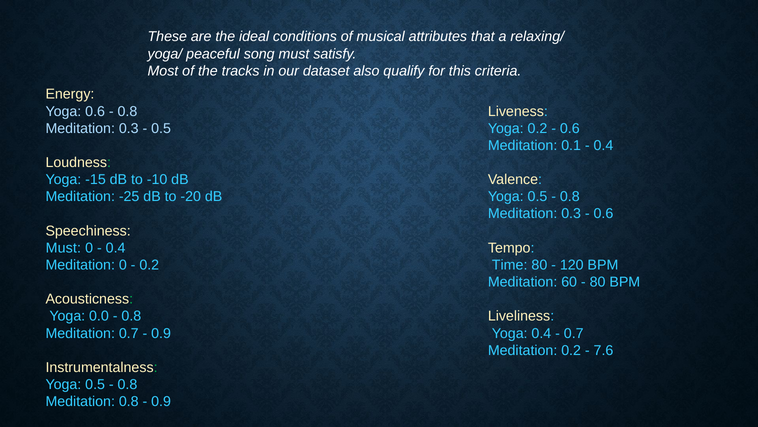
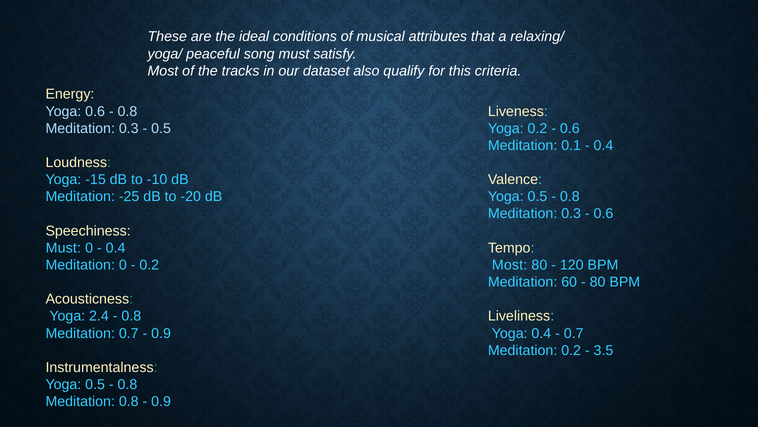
Time: Time -> Most (510, 265)
0.0: 0.0 -> 2.4 (99, 316)
7.6: 7.6 -> 3.5 (603, 350)
